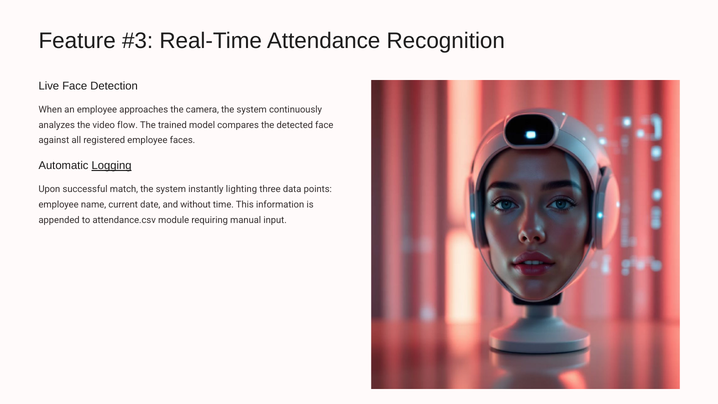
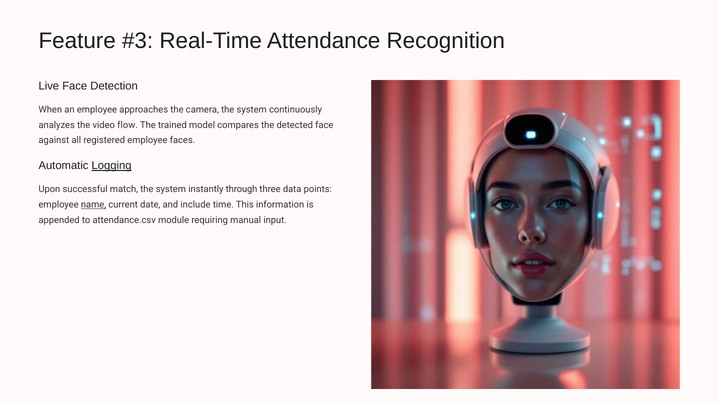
lighting: lighting -> through (242, 189)
name underline: none -> present (94, 205)
without: without -> include (195, 205)
